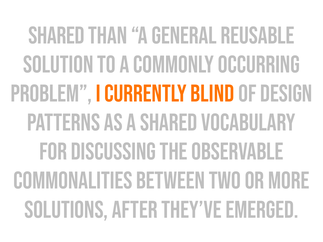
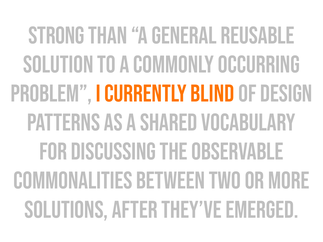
Shared: Shared -> Strong (56, 36)
